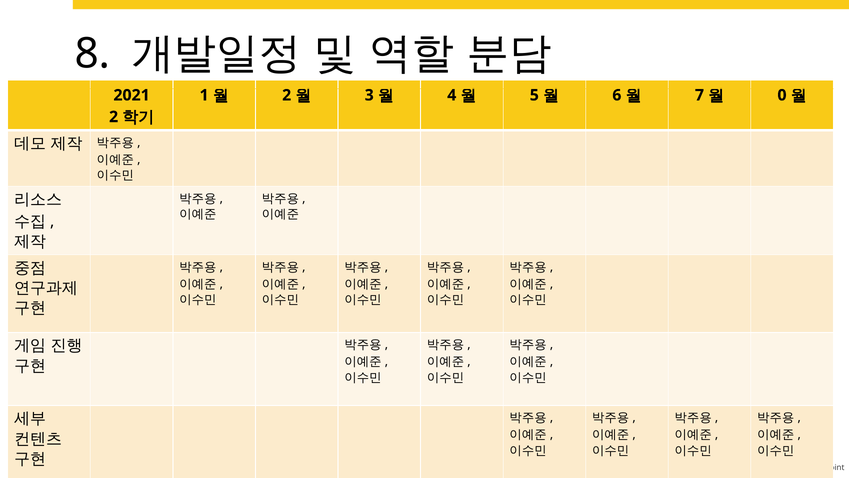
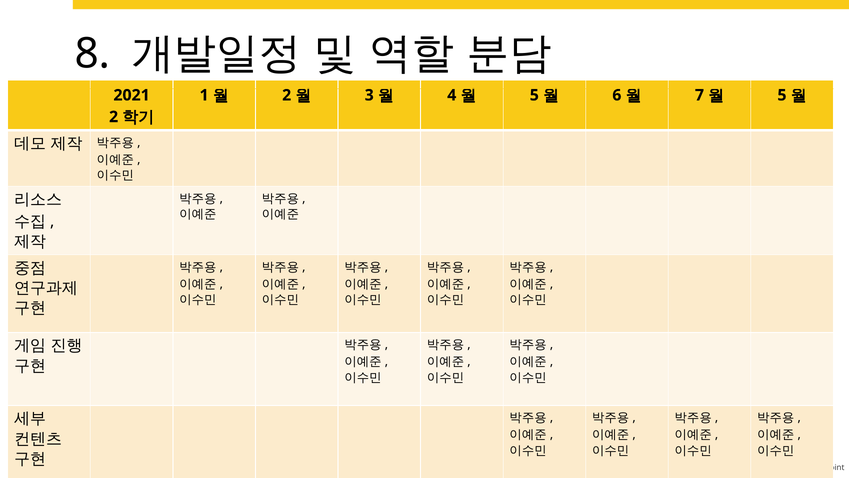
0: 0 -> 5 (782, 95)
